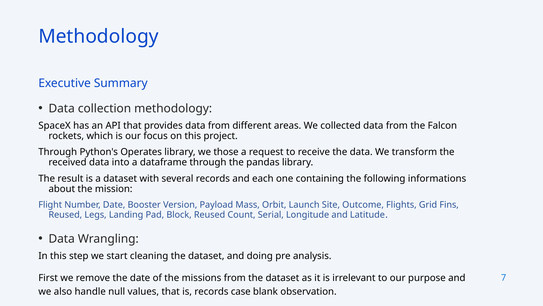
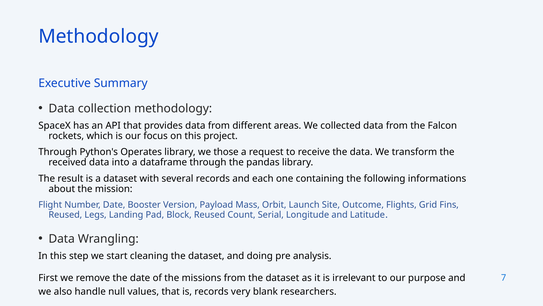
case: case -> very (241, 291)
observation: observation -> researchers (308, 291)
